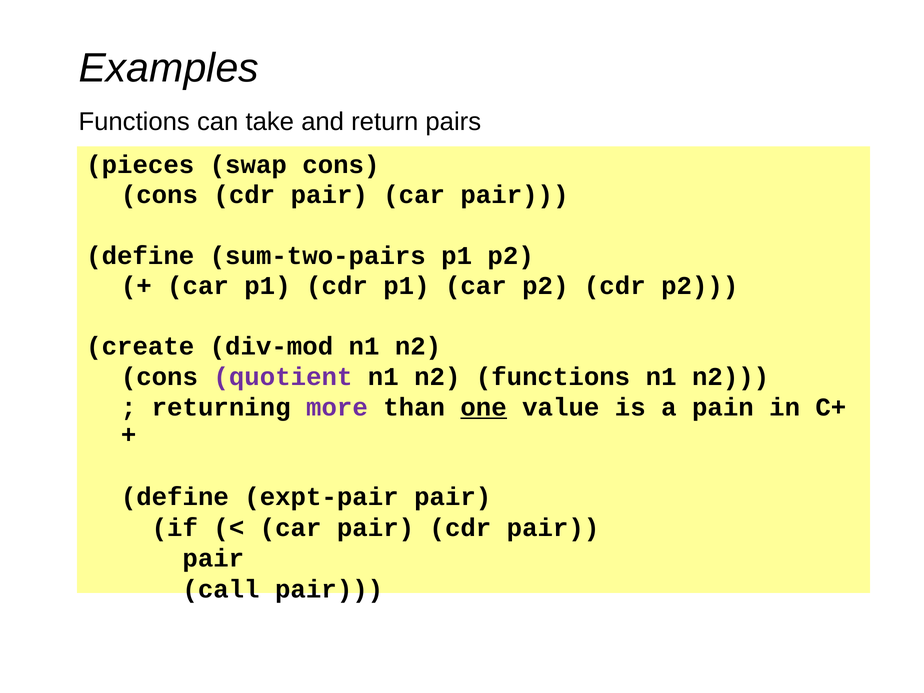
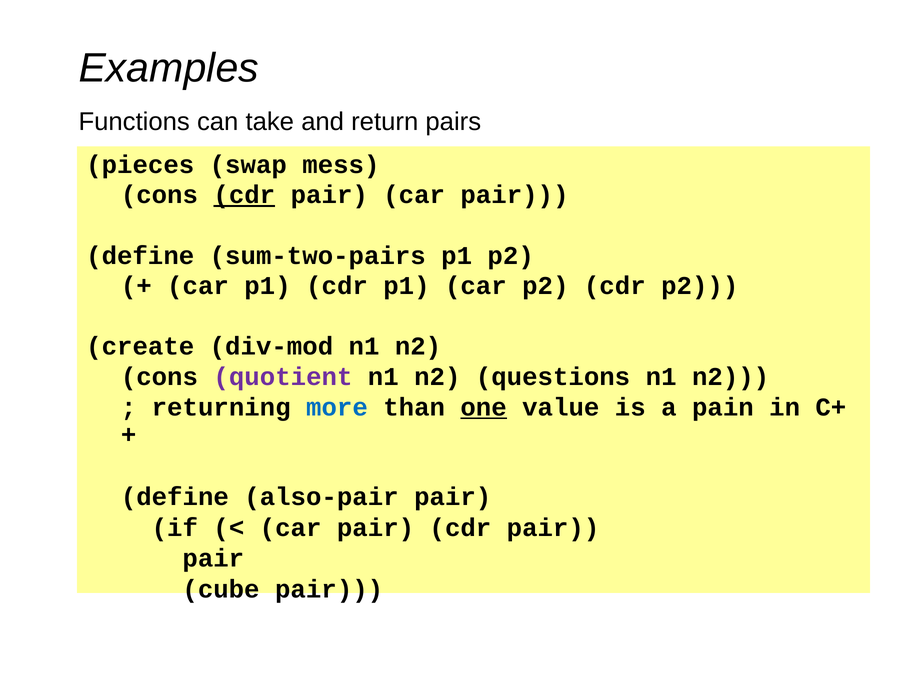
swap cons: cons -> mess (341, 165)
cdr underline: none -> present (244, 195)
n2 functions: functions -> questions (553, 377)
more colour: purple -> blue (337, 407)
expt-pair: expt-pair -> also-pair (321, 497)
call: call -> cube (221, 589)
